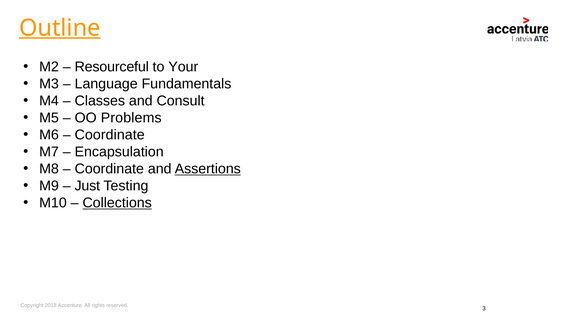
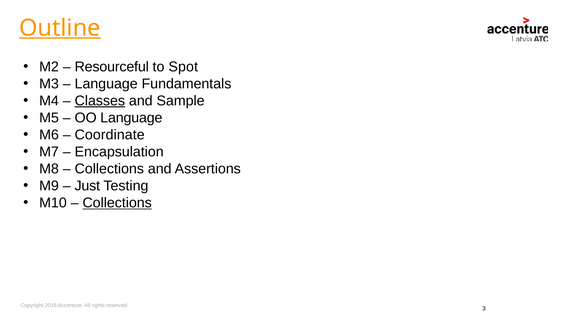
Your: Your -> Spot (183, 67)
Classes underline: none -> present (100, 101)
Consult: Consult -> Sample (181, 101)
OO Problems: Problems -> Language (131, 118)
Coordinate: Coordinate -> Collections (109, 169)
Assertions underline: present -> none (208, 169)
